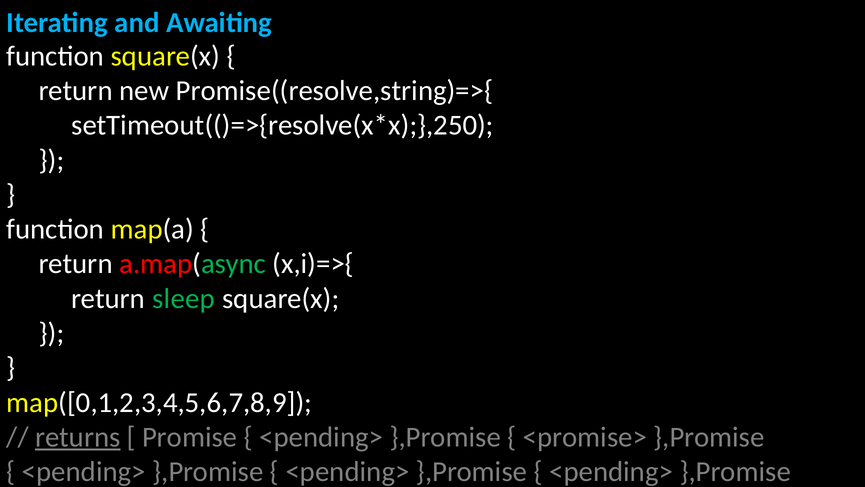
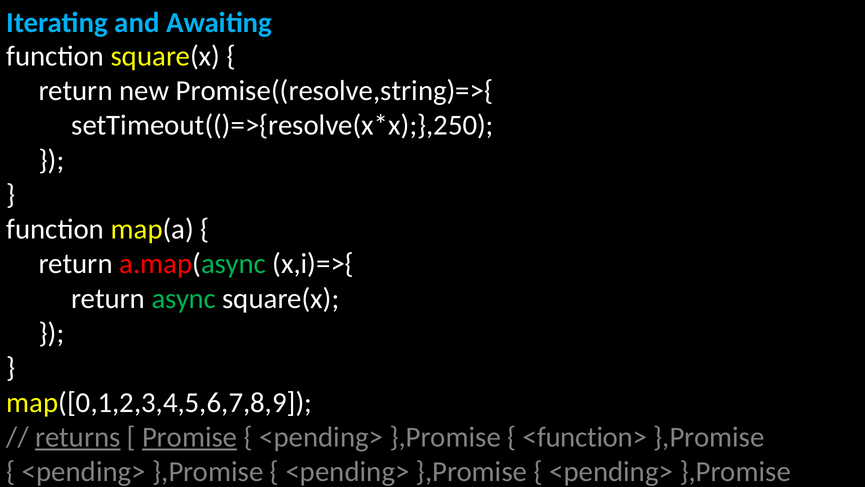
sleep: sleep -> async (184, 298)
Promise underline: none -> present (190, 437)
<promise>: <promise> -> <function> (585, 437)
